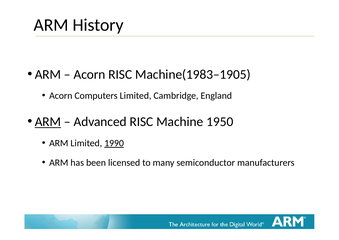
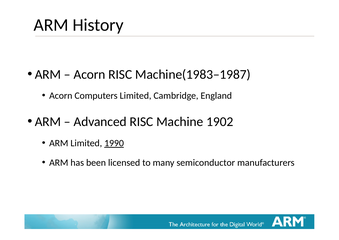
Machine(1983–1905: Machine(1983–1905 -> Machine(1983–1987 (193, 74)
ARM underline: present -> none (48, 122)
1950: 1950 -> 1902 (220, 122)
